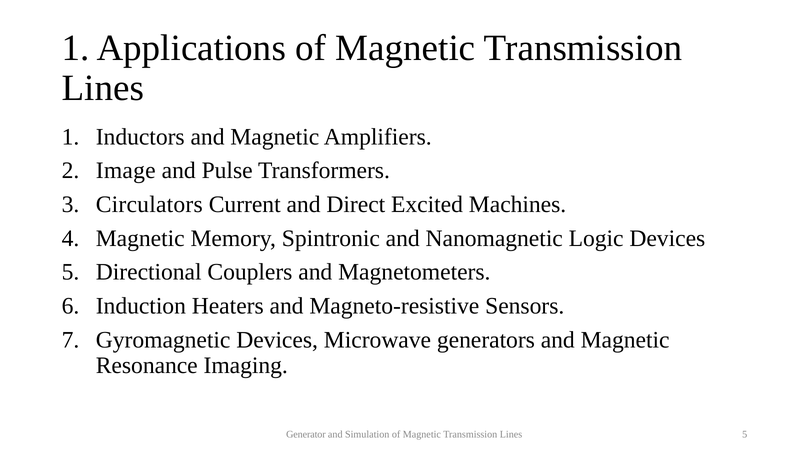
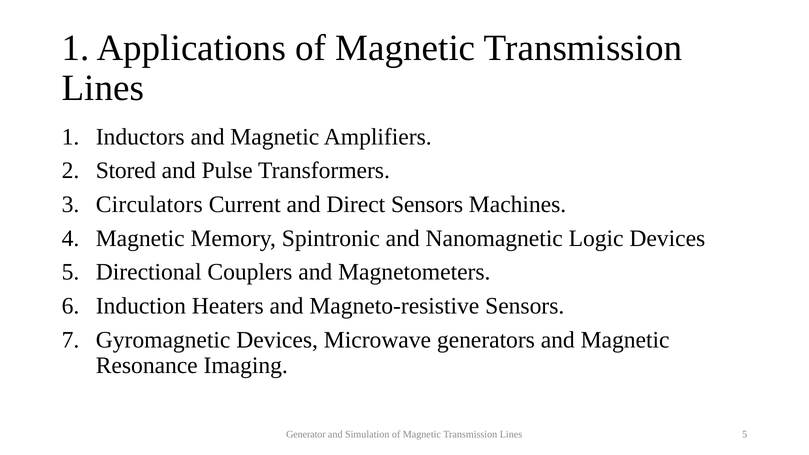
Image: Image -> Stored (126, 171)
Direct Excited: Excited -> Sensors (427, 204)
